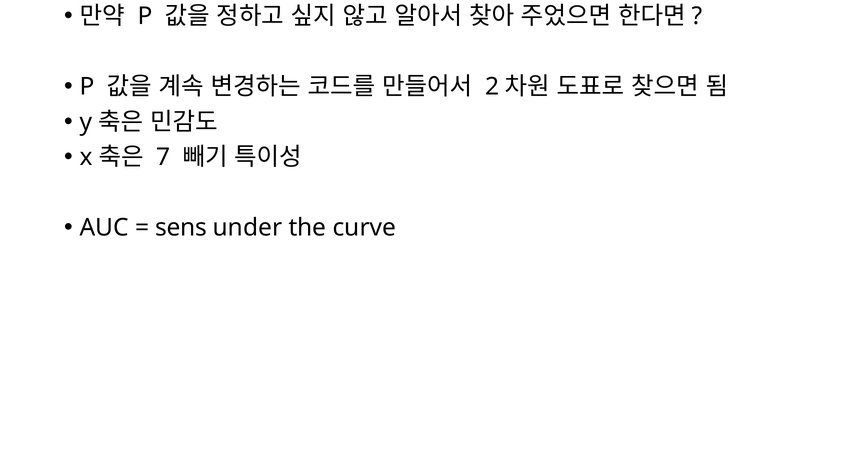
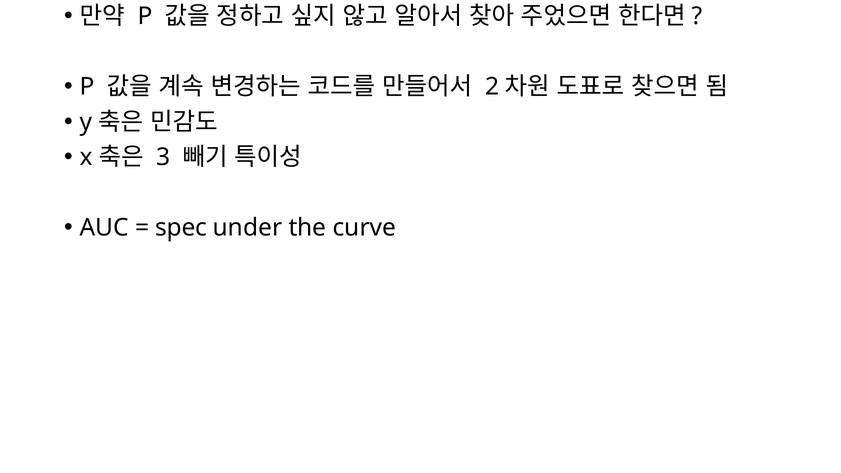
7: 7 -> 3 (163, 157)
sens: sens -> spec (181, 228)
